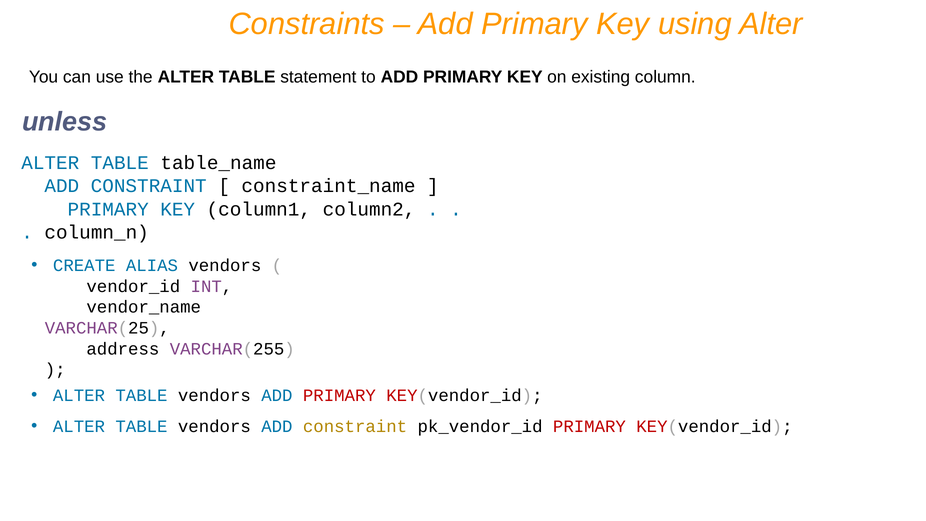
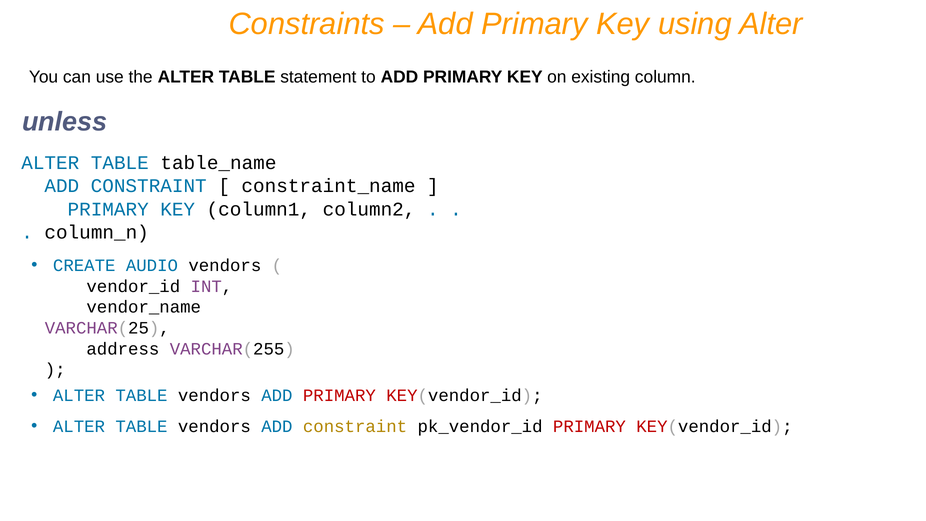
ALIAS: ALIAS -> AUDIO (152, 265)
